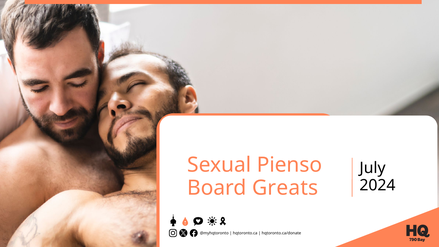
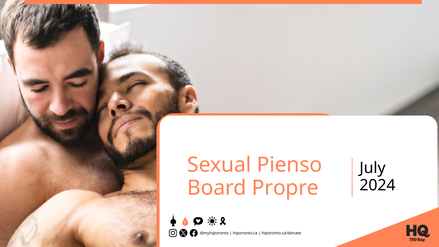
Greats: Greats -> Propre (285, 188)
